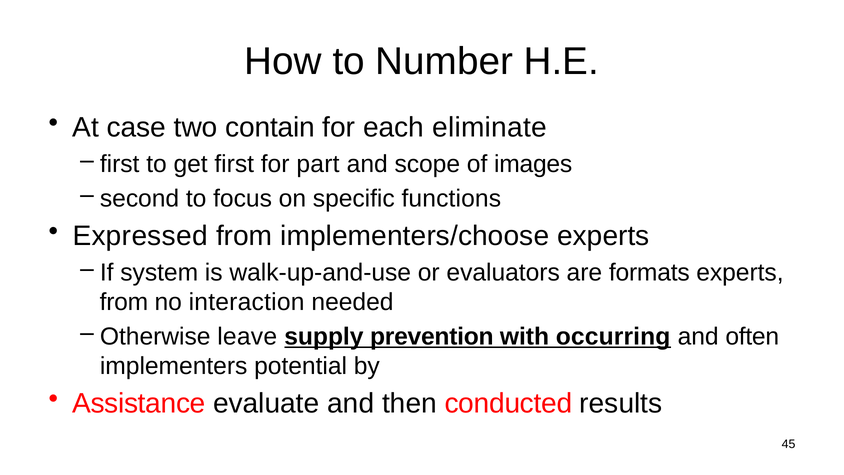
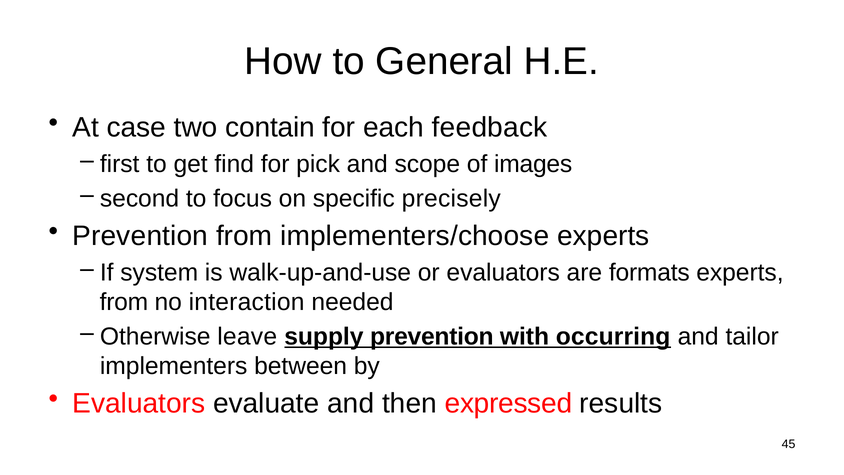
Number: Number -> General (444, 61)
eliminate: eliminate -> feedback (490, 128)
get first: first -> find (234, 164)
part: part -> pick (318, 164)
functions: functions -> precisely (451, 198)
Expressed: Expressed -> Prevention (140, 236)
often: often -> tailor (752, 336)
potential: potential -> between (301, 366)
Assistance: Assistance -> Evaluators (139, 403)
conducted: conducted -> expressed (508, 403)
